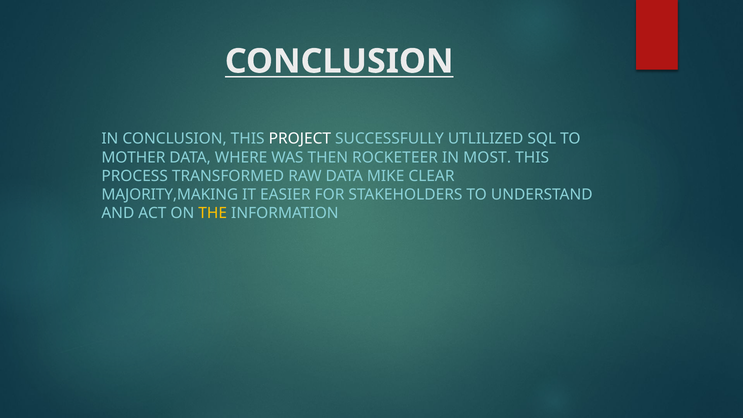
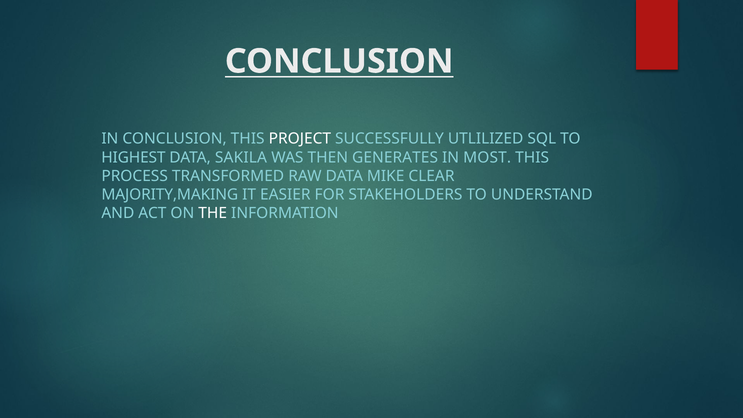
MOTHER: MOTHER -> HIGHEST (133, 157)
WHERE: WHERE -> SAKILA (241, 157)
ROCKETEER: ROCKETEER -> GENERATES (395, 157)
THE colour: yellow -> white (213, 213)
